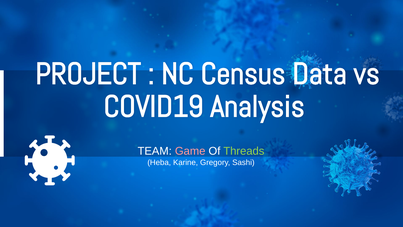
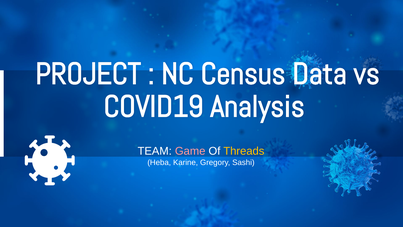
Threads colour: light green -> yellow (244, 151)
